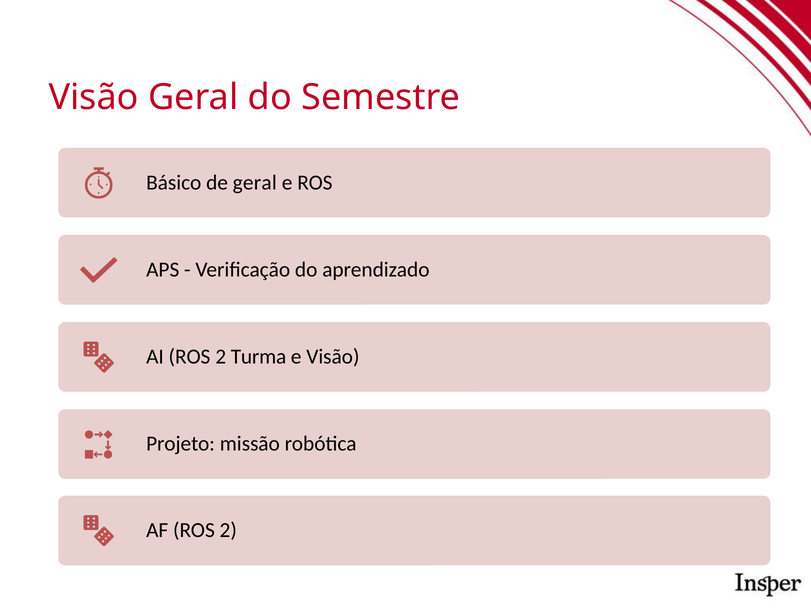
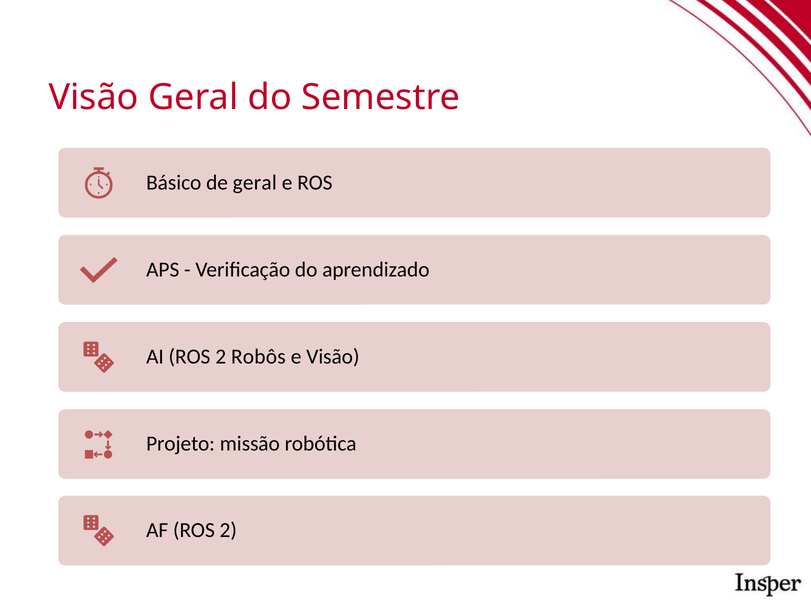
Turma: Turma -> Robôs (258, 357)
